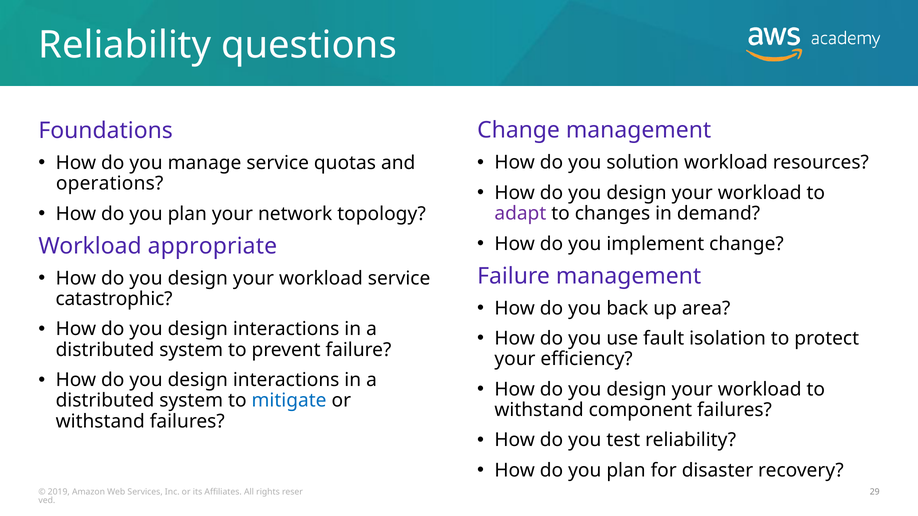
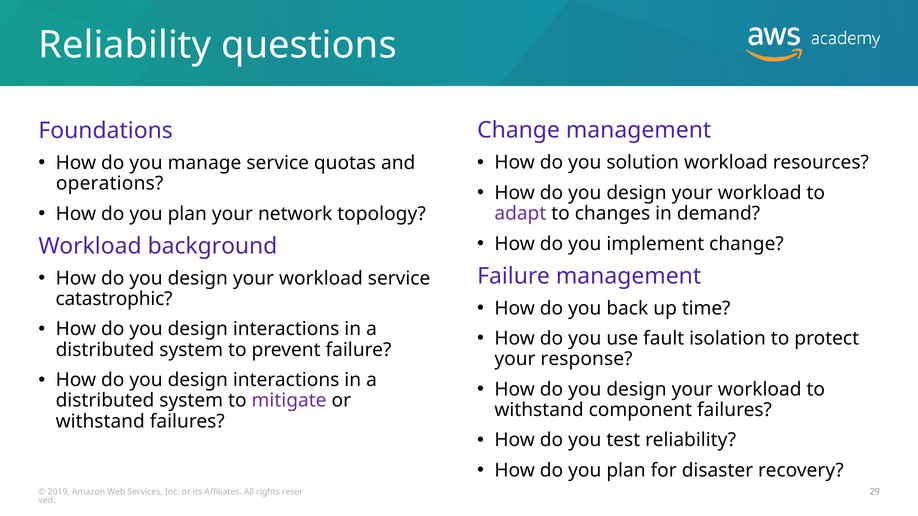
appropriate: appropriate -> background (212, 246)
area: area -> time (706, 308)
efficiency: efficiency -> response (586, 359)
mitigate colour: blue -> purple (289, 401)
